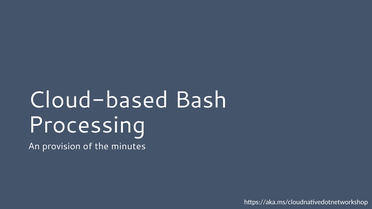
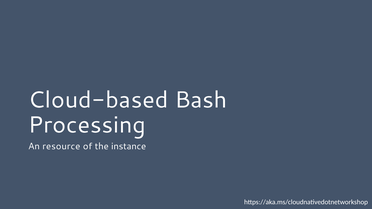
provision: provision -> resource (61, 146)
minutes: minutes -> instance (129, 146)
